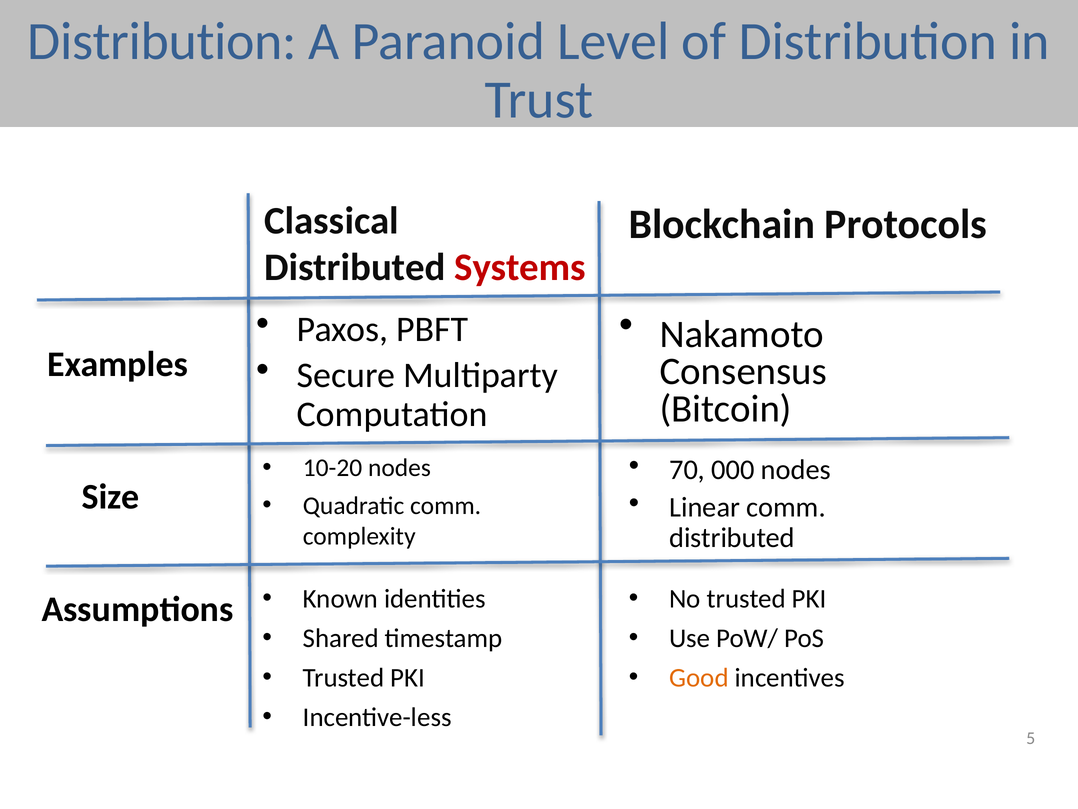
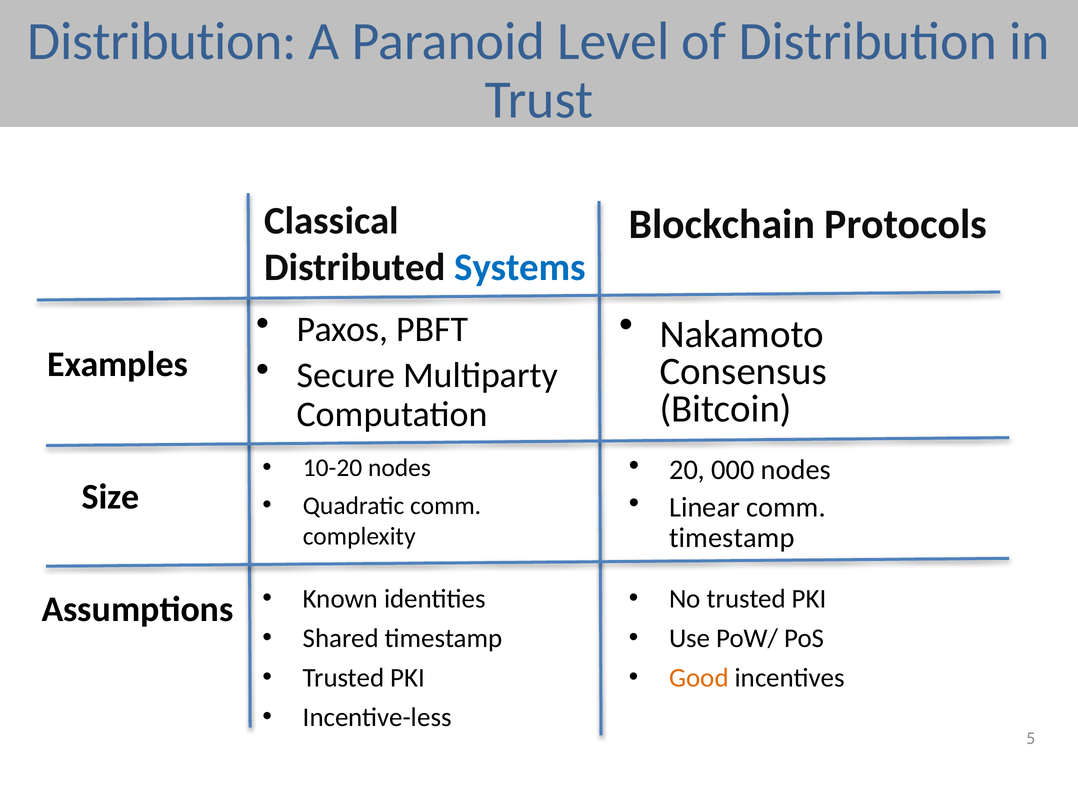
Systems colour: red -> blue (520, 267)
70: 70 -> 20 (687, 470)
distributed: distributed -> timestamp (732, 538)
